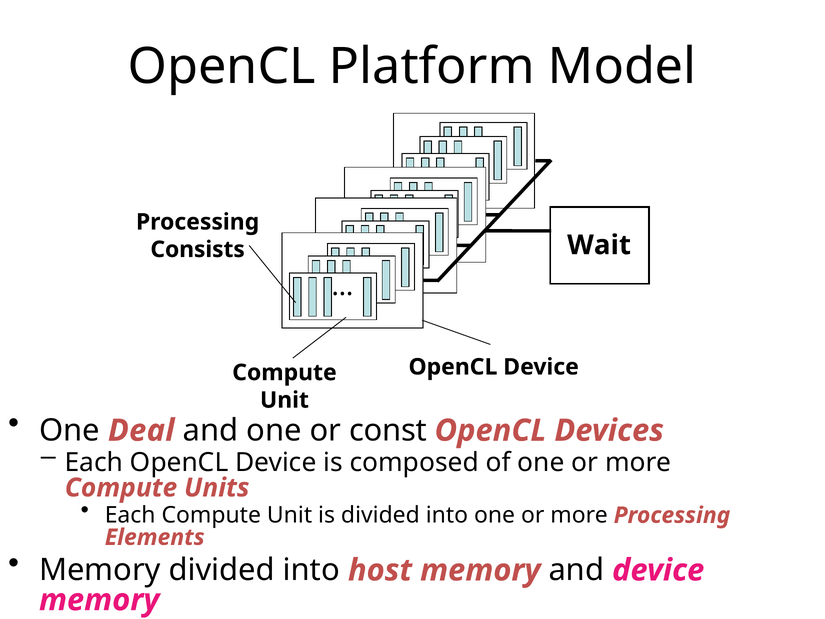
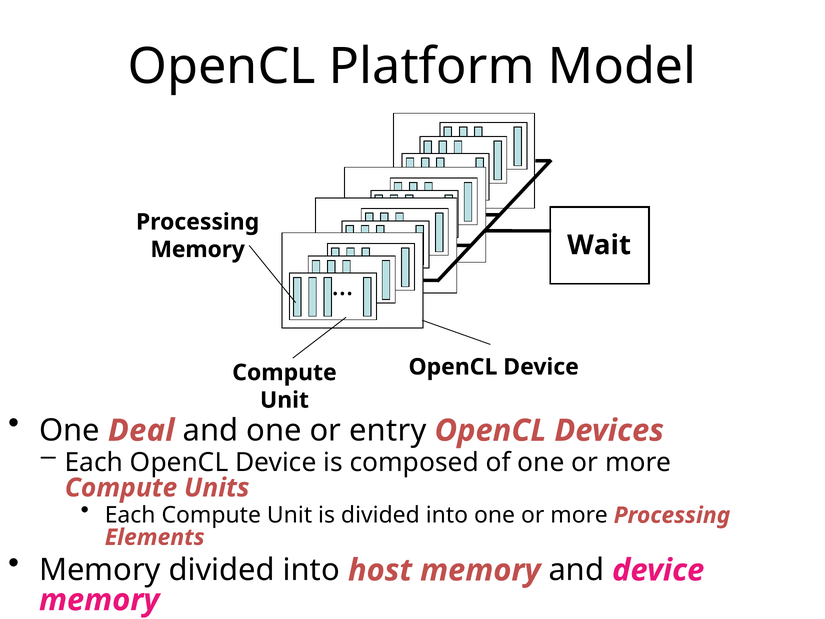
Consists: Consists -> Memory (198, 249)
const: const -> entry (388, 430)
